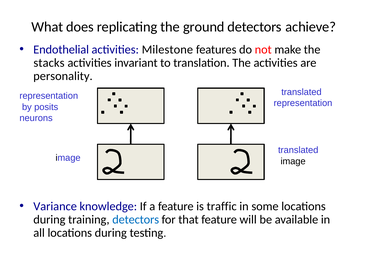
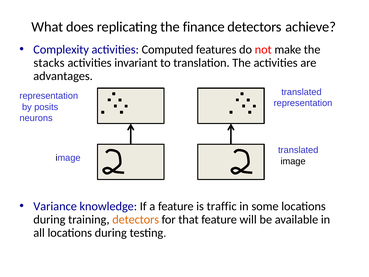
ground: ground -> finance (204, 27)
Endothelial: Endothelial -> Complexity (61, 50)
Milestone: Milestone -> Computed (168, 50)
personality: personality -> advantages (63, 76)
detectors colour: blue -> orange (136, 219)
